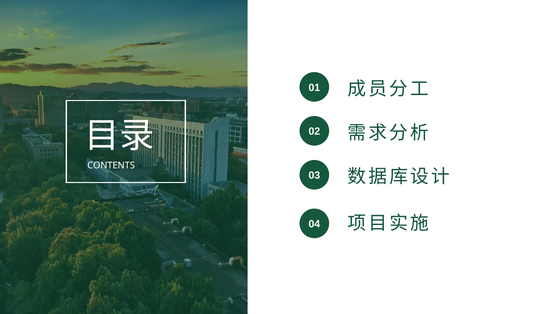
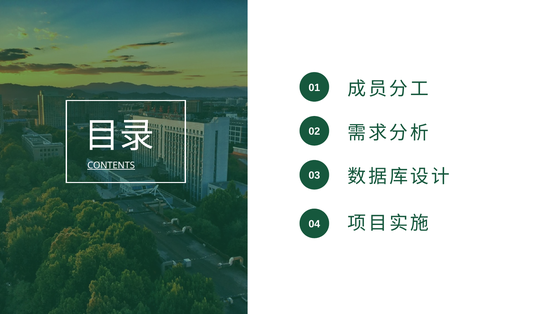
CONTENTS underline: none -> present (111, 165)
